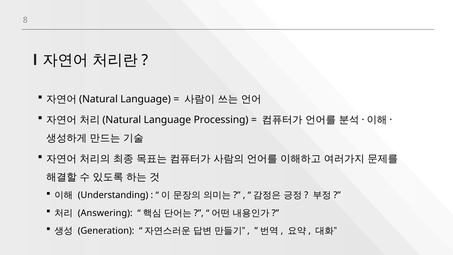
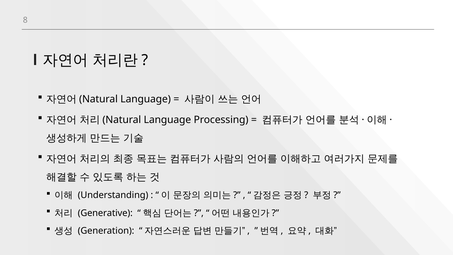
Answering: Answering -> Generative (105, 213)
